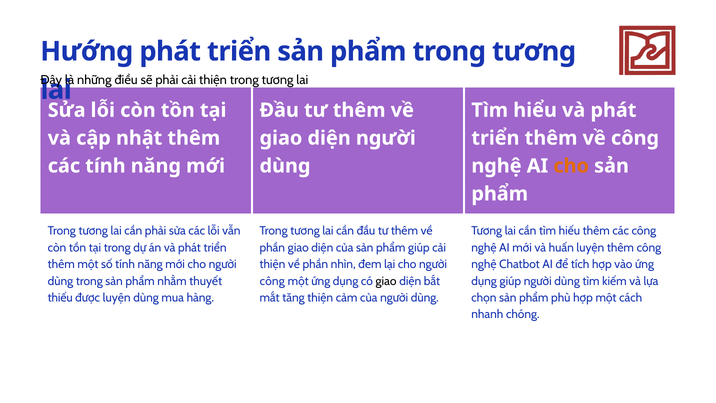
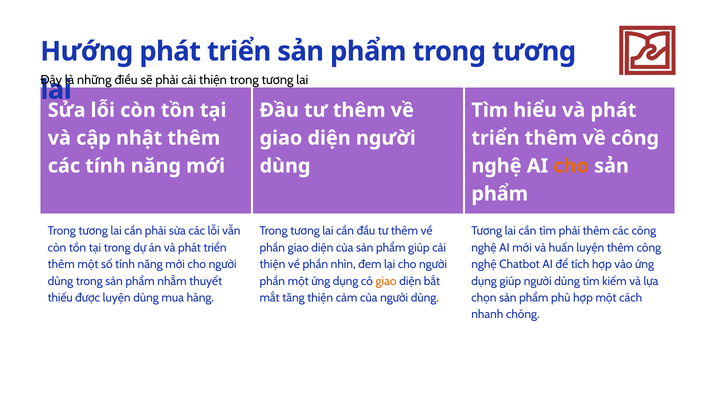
tìm hiếu: hiếu -> phải (569, 231)
công: công -> phần (272, 281)
giao colour: black -> orange (386, 281)
